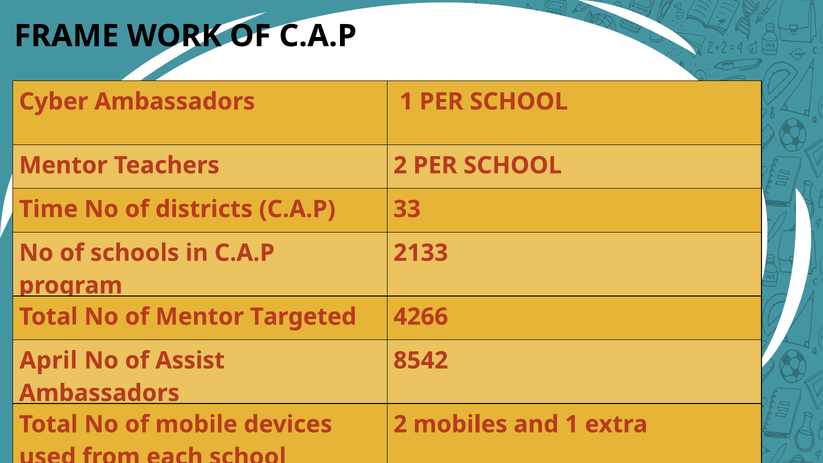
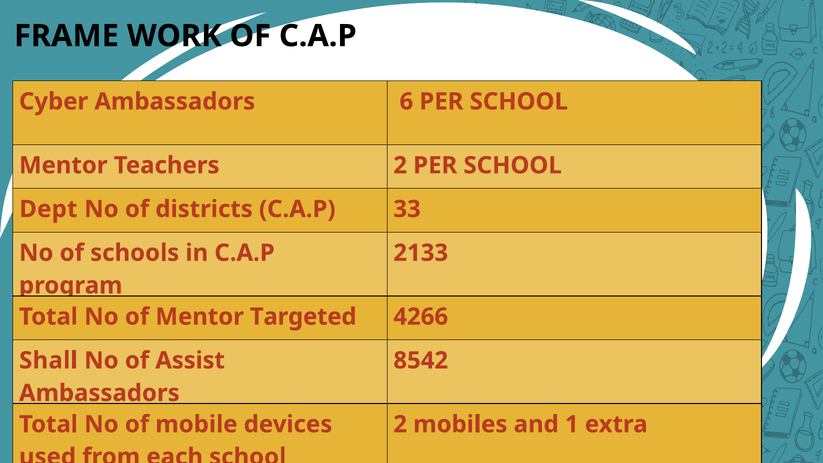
Ambassadors 1: 1 -> 6 (406, 102)
Time: Time -> Dept (48, 209)
April: April -> Shall (48, 361)
